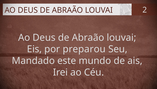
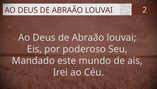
preparou: preparou -> poderoso (84, 49)
